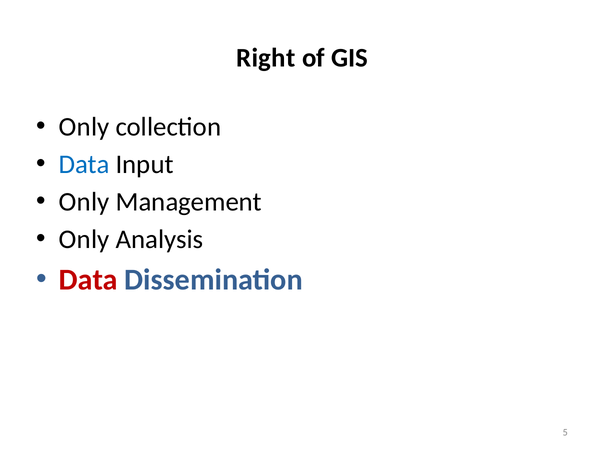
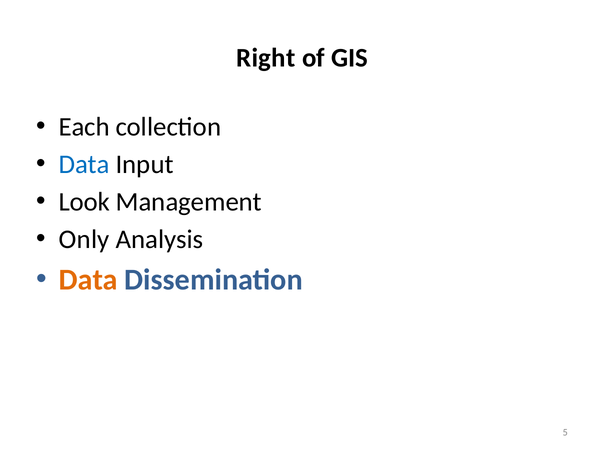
Only: Only -> Each (84, 127)
Only: Only -> Look (84, 202)
Data colour: red -> orange (88, 280)
